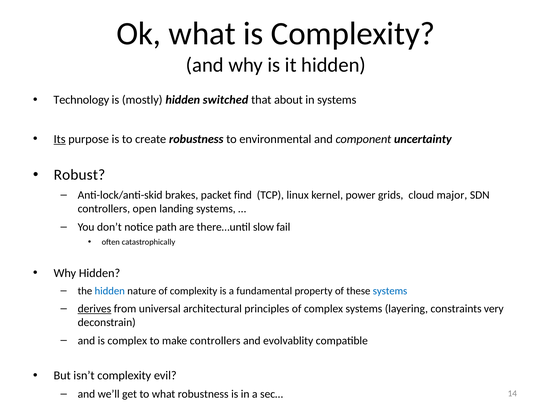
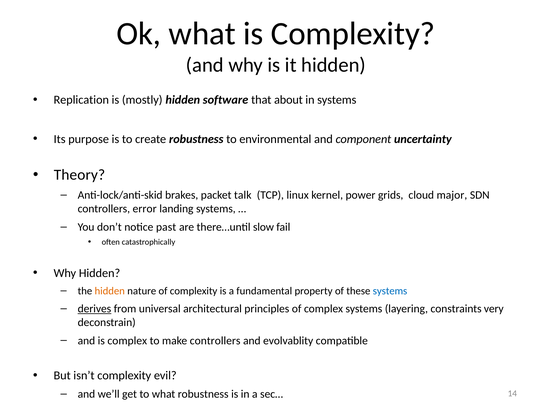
Technology: Technology -> Replication (81, 100)
switched: switched -> software (226, 100)
Its underline: present -> none (60, 139)
Robust: Robust -> Theory (79, 175)
find: find -> talk (243, 195)
open: open -> error (145, 209)
path: path -> past (166, 227)
hidden colour: blue -> orange (110, 291)
